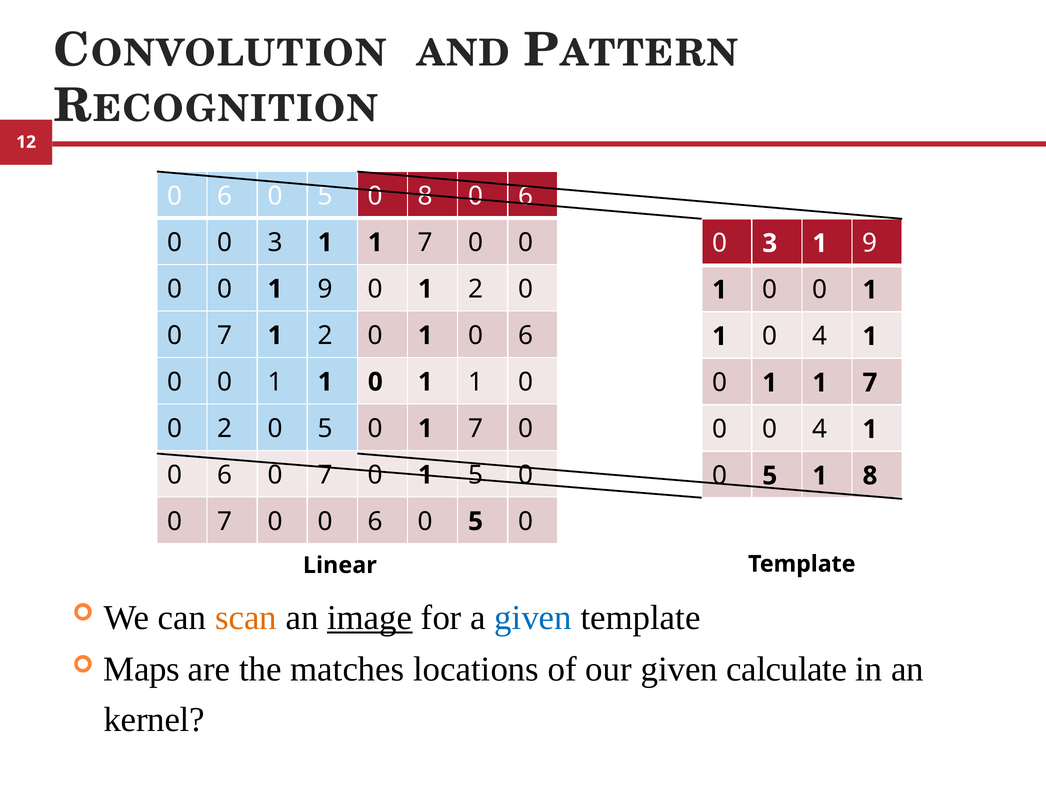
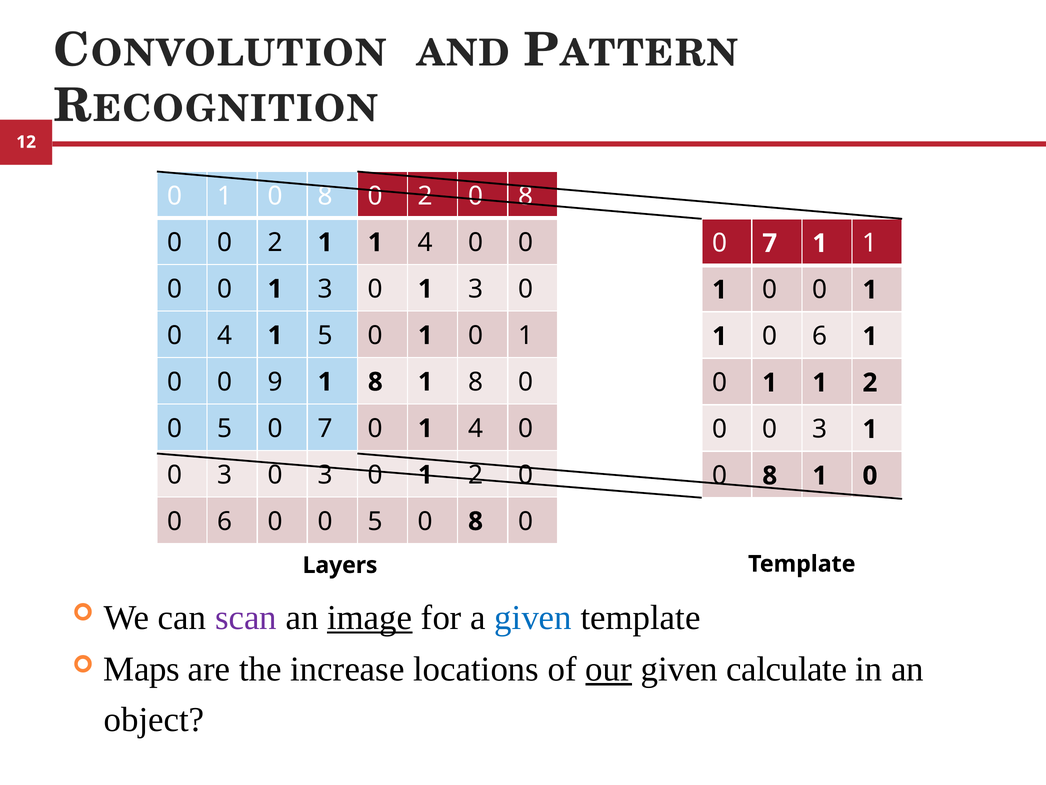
6: 6 -> 1 (225, 196)
5: 5 -> 8 (325, 196)
8: 8 -> 2 (425, 196)
6: 6 -> 8 (526, 196)
0 0 3: 3 -> 2 (275, 242)
7: 7 -> 4 (425, 242)
3: 3 -> 7 (770, 243)
9: 9 -> 1 (870, 243)
0 0 1 9: 9 -> 3 (325, 289)
2: 2 -> 3 (476, 289)
7: 7 -> 4 (225, 335)
2: 2 -> 5 (325, 335)
0 1 0 6: 6 -> 1 (526, 335)
1 0 4: 4 -> 6 (820, 336)
1: 1 -> 9 (275, 382)
0: 0 -> 8 (375, 382)
1: 1 -> 8 (476, 382)
0 1 1 7: 7 -> 2 (870, 383)
2: 2 -> 5 (225, 428)
5: 5 -> 7 (325, 428)
0 1 7: 7 -> 4 (476, 428)
4: 4 -> 3 (820, 429)
6: 6 -> 3 (225, 475)
7: 7 -> 3 (325, 475)
0 1 5: 5 -> 2 (476, 475)
5: 5 -> 8 (770, 475)
8: 8 -> 0 (870, 475)
7: 7 -> 6 (225, 521)
6: 6 -> 5 (375, 521)
5: 5 -> 8 (476, 521)
Linear: Linear -> Layers (340, 565)
scan colour: orange -> purple (246, 617)
matches: matches -> increase (347, 669)
our underline: none -> present (609, 669)
kernel: kernel -> object (154, 719)
